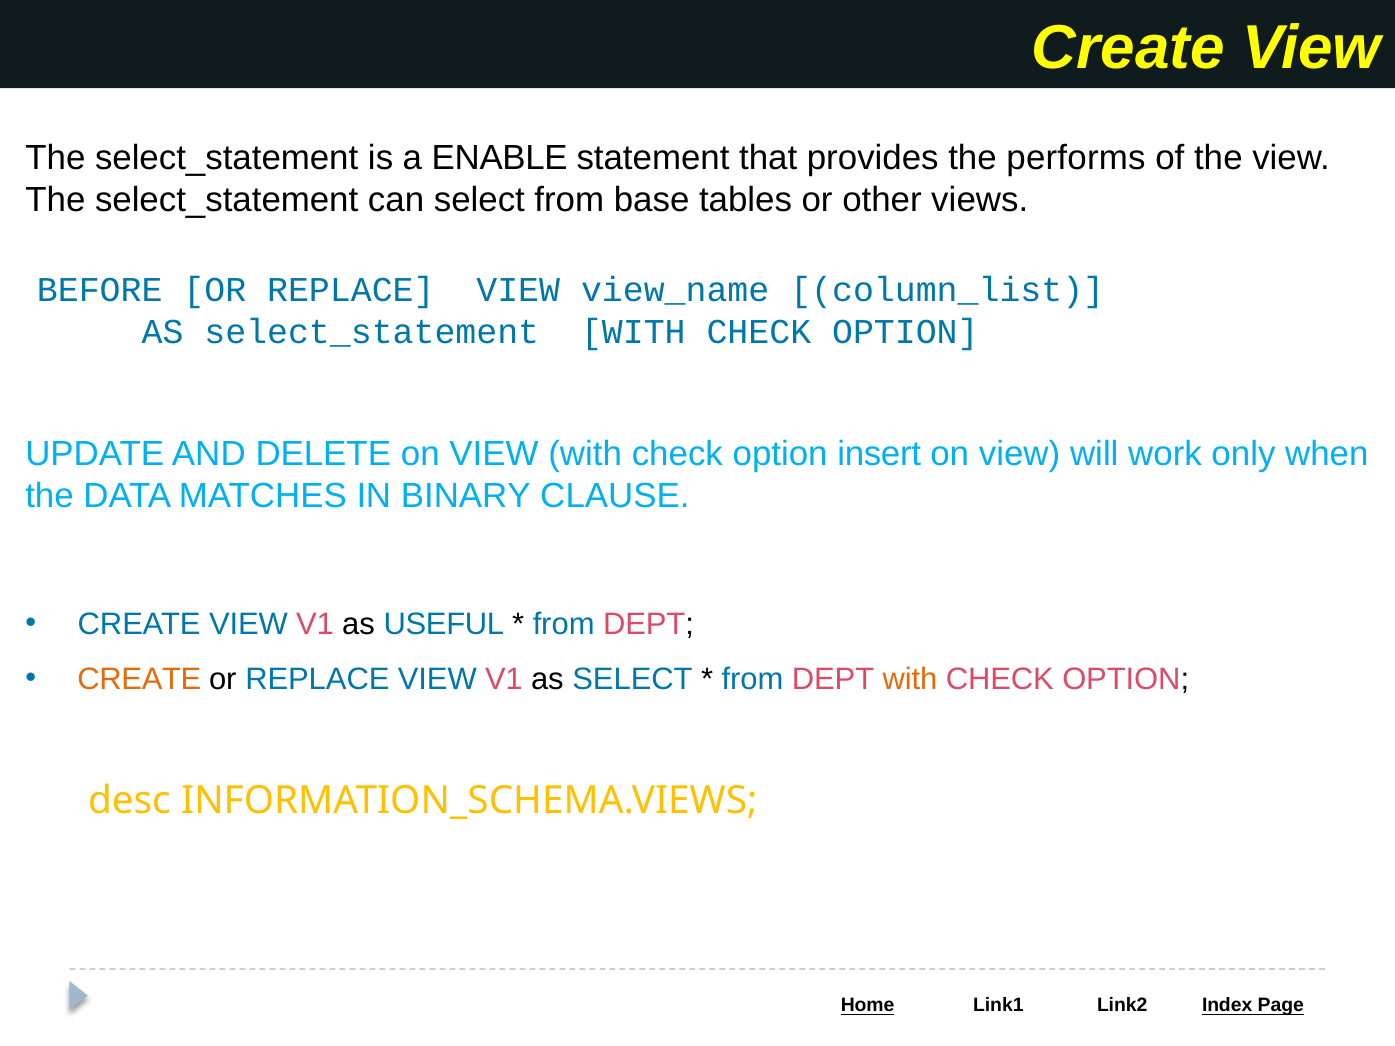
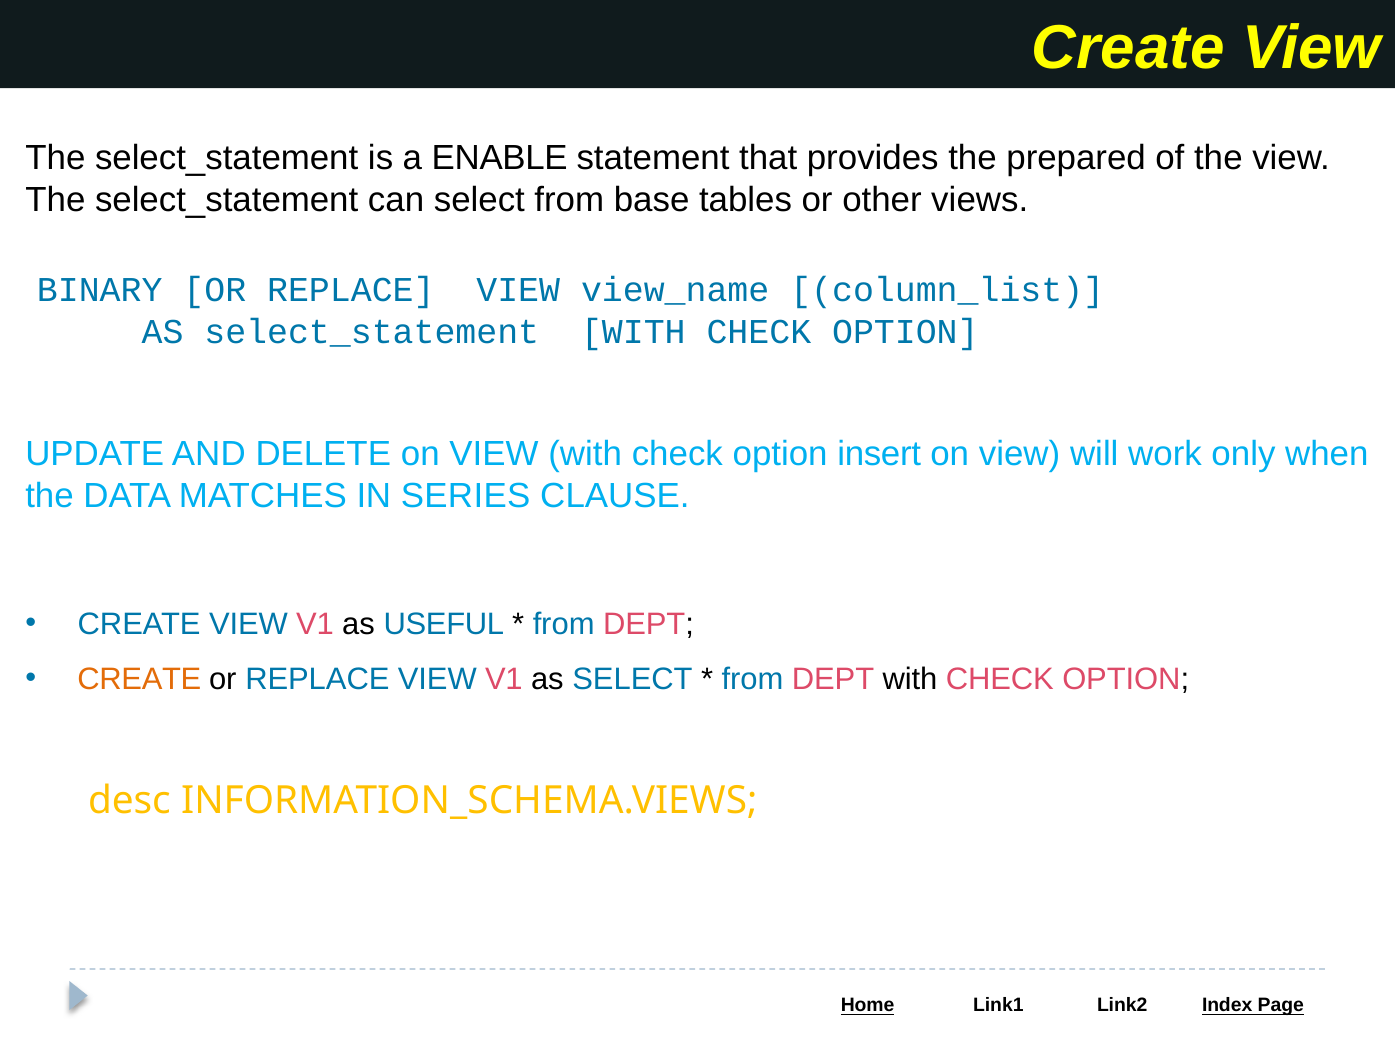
performs: performs -> prepared (1076, 158)
BEFORE: BEFORE -> BINARY (100, 290)
BINARY: BINARY -> SERIES (466, 496)
with colour: orange -> black (910, 680)
